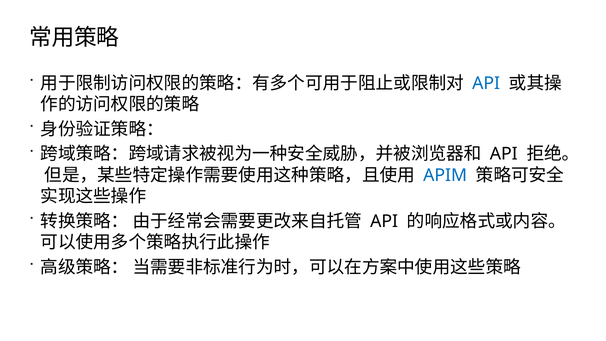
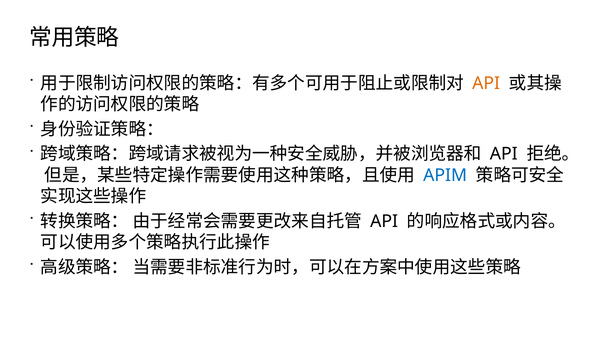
API colour: blue -> orange (486, 83)
